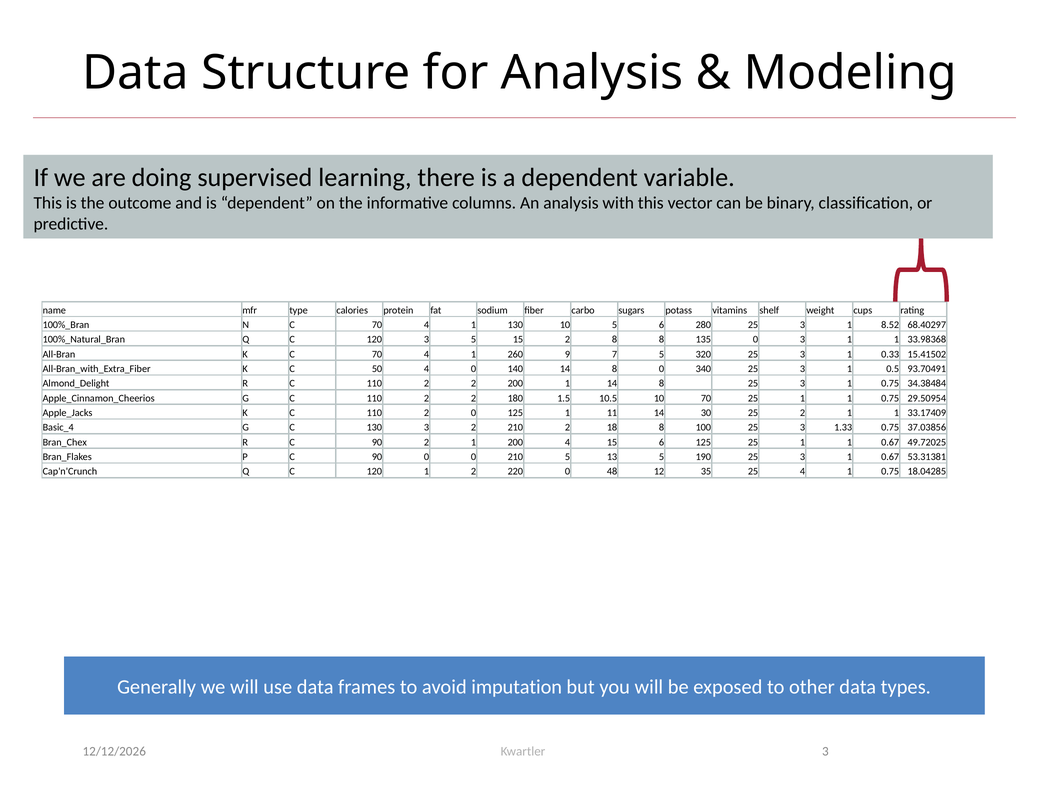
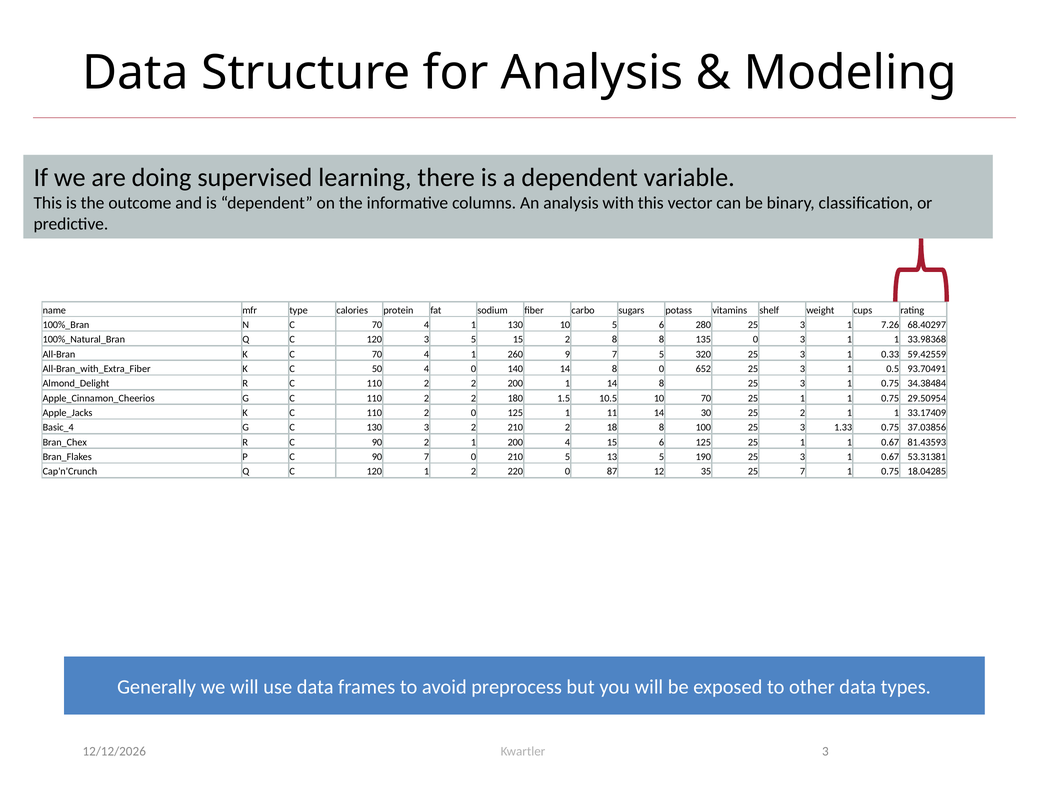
8.52: 8.52 -> 7.26 (890, 325)
15.41502: 15.41502 -> 59.42559 (927, 354)
340: 340 -> 652 (703, 369)
49.72025: 49.72025 -> 81.43593 (927, 442)
90 0: 0 -> 7 (427, 457)
48: 48 -> 87 (612, 471)
25 4: 4 -> 7 (803, 471)
imputation: imputation -> preprocess (517, 687)
